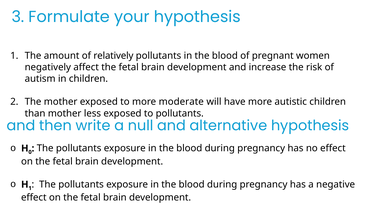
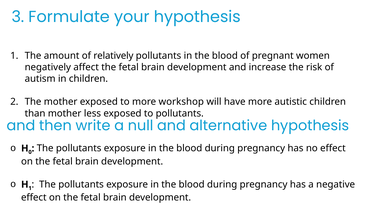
moderate: moderate -> workshop (181, 102)
